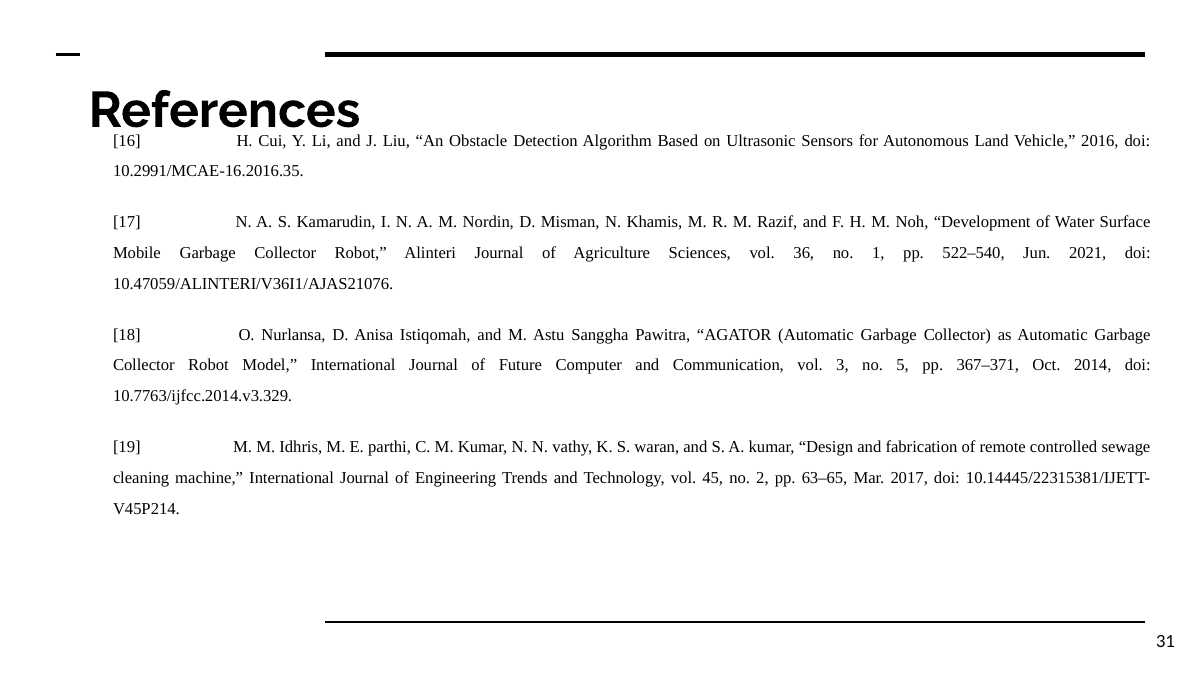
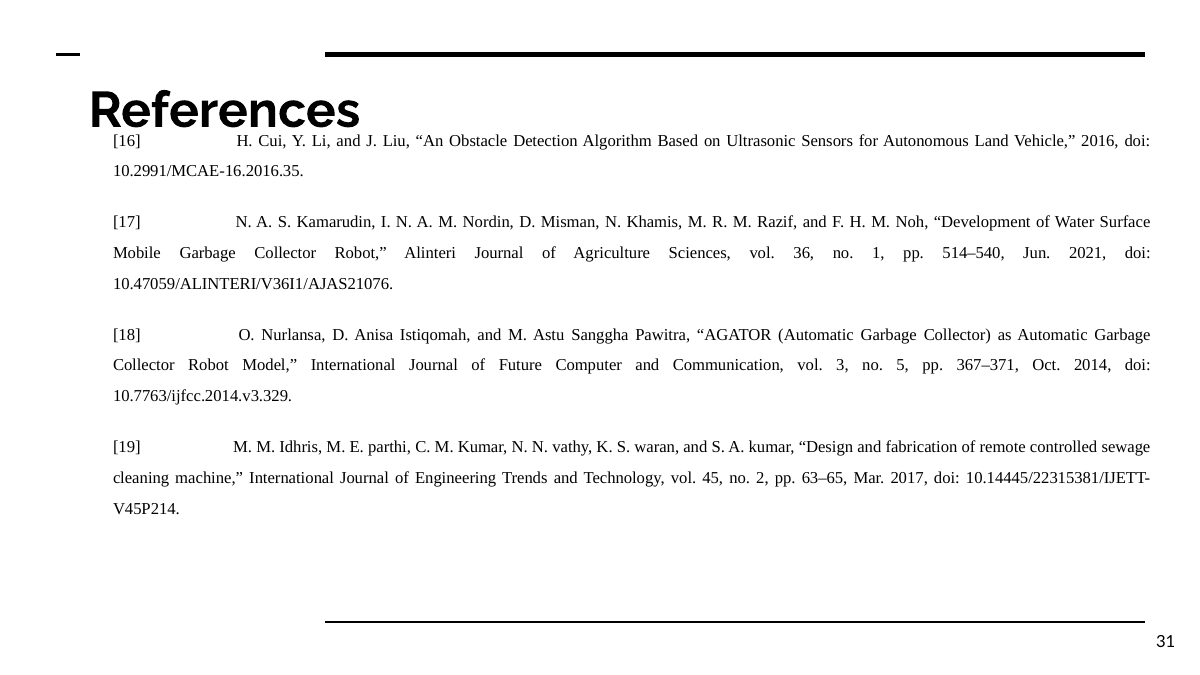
522–540: 522–540 -> 514–540 (974, 253)
